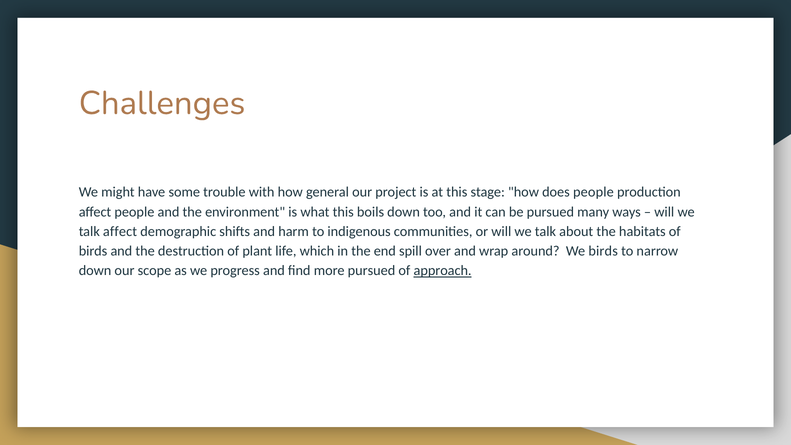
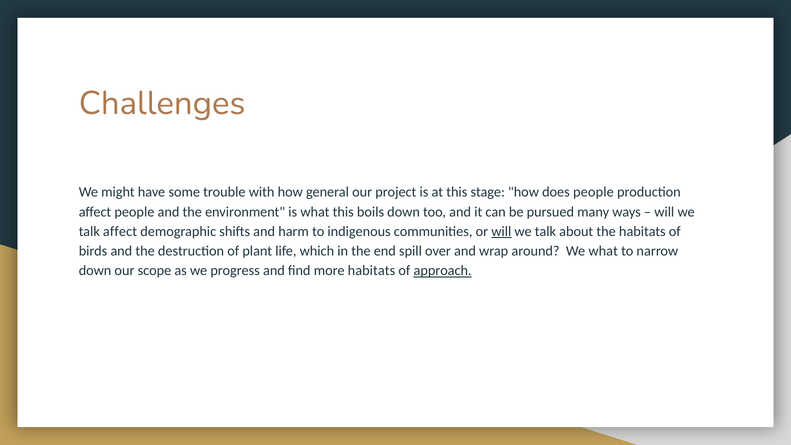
will underline: none -> present (501, 231)
We birds: birds -> what (603, 251)
more pursued: pursued -> habitats (371, 271)
